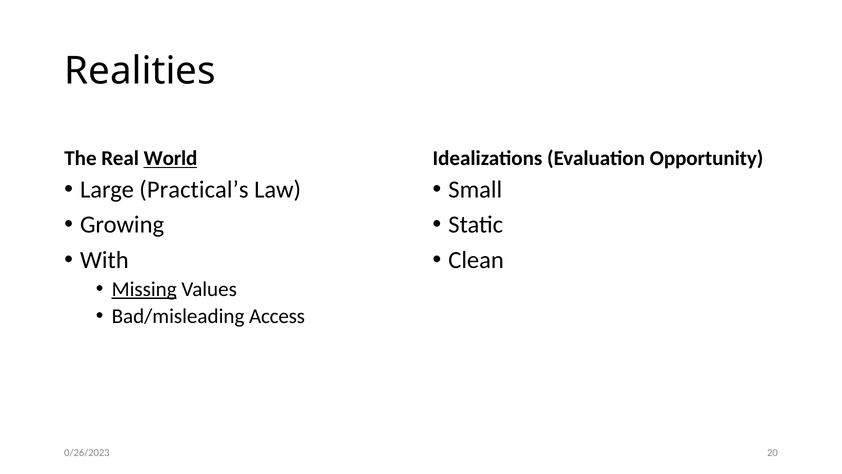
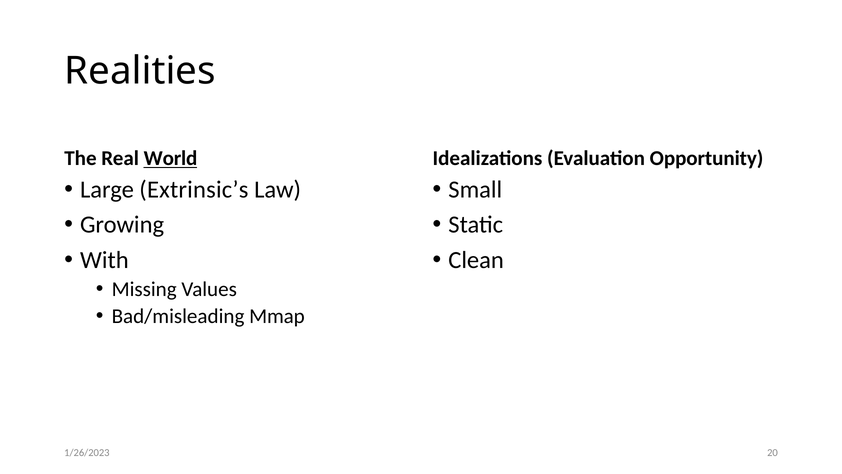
Practical’s: Practical’s -> Extrinsic’s (194, 189)
Missing underline: present -> none (144, 289)
Access: Access -> Mmap (277, 316)
0/26/2023: 0/26/2023 -> 1/26/2023 (87, 452)
